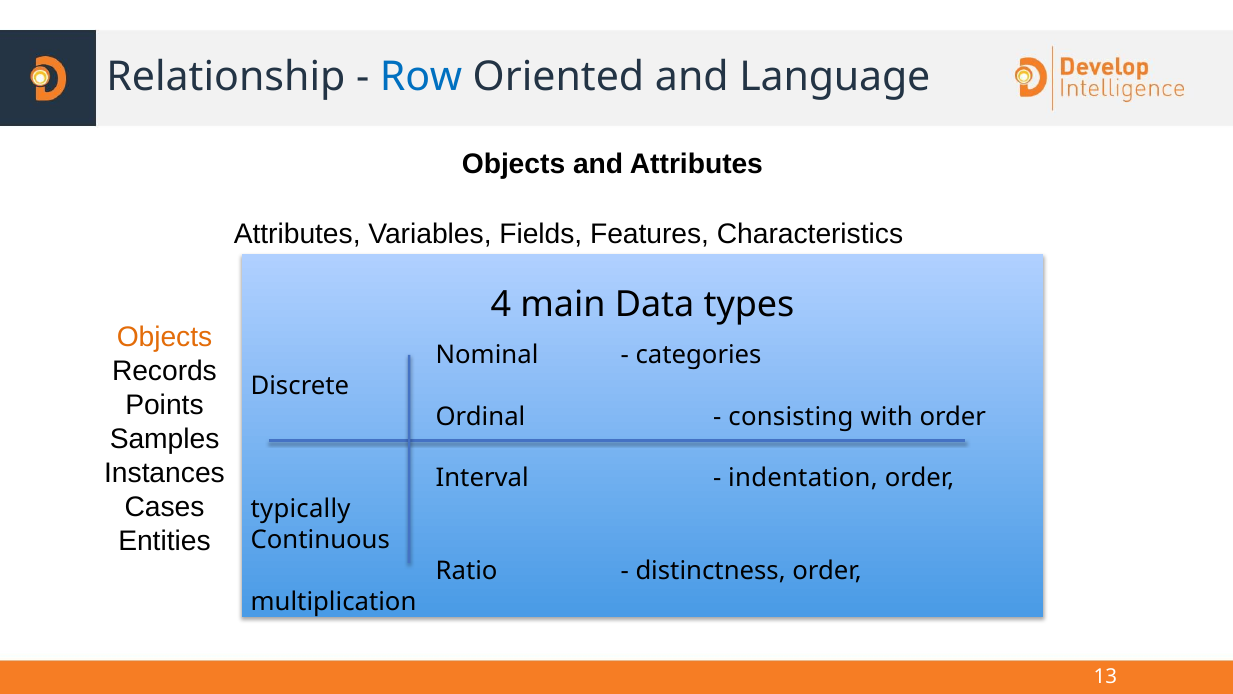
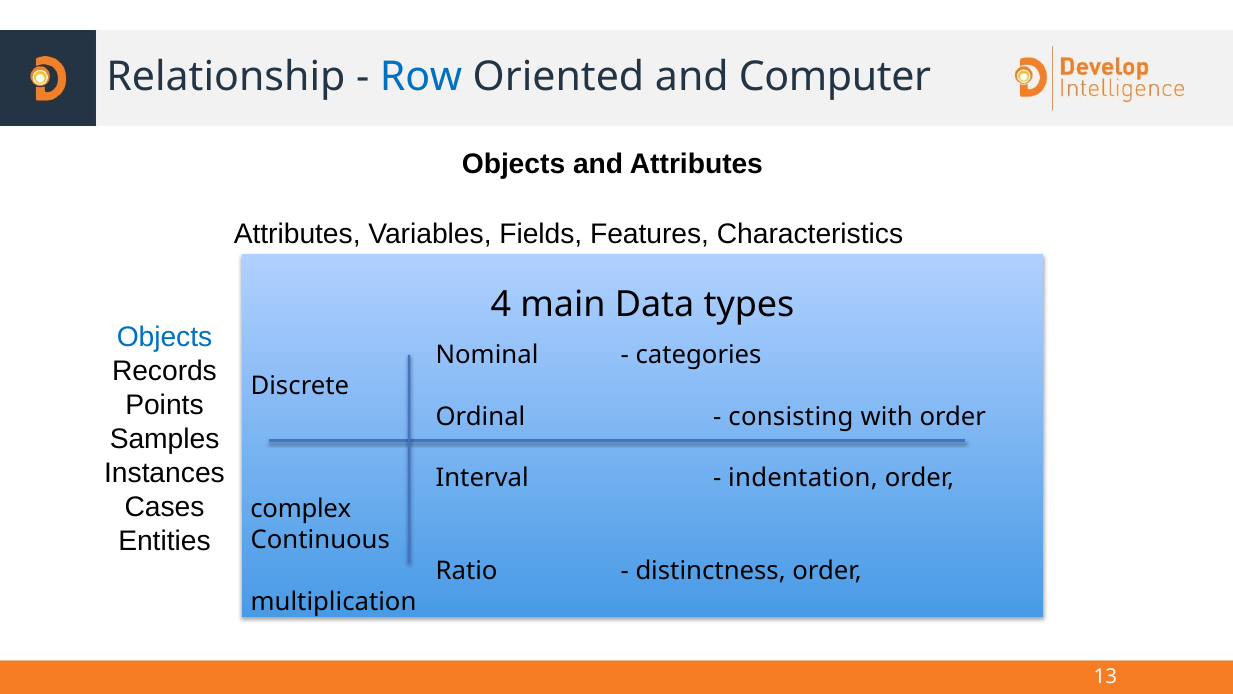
Language: Language -> Computer (835, 77)
Objects colour: orange -> blue (164, 337)
typically: typically -> complex (301, 509)
